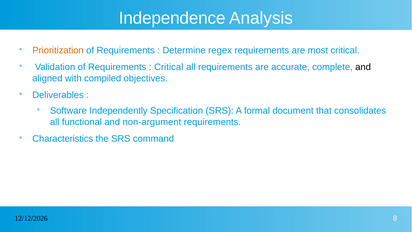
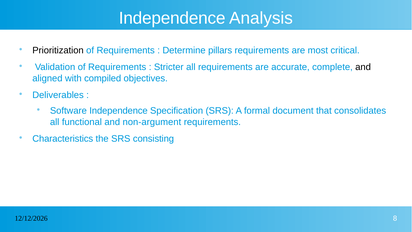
Prioritization colour: orange -> black (58, 50)
regex: regex -> pillars (220, 50)
Critical: Critical -> Stricter (169, 67)
Software Independently: Independently -> Independence (119, 111)
command: command -> consisting (153, 139)
